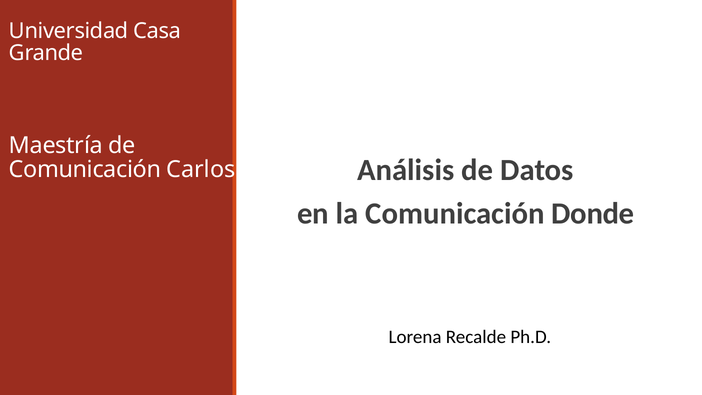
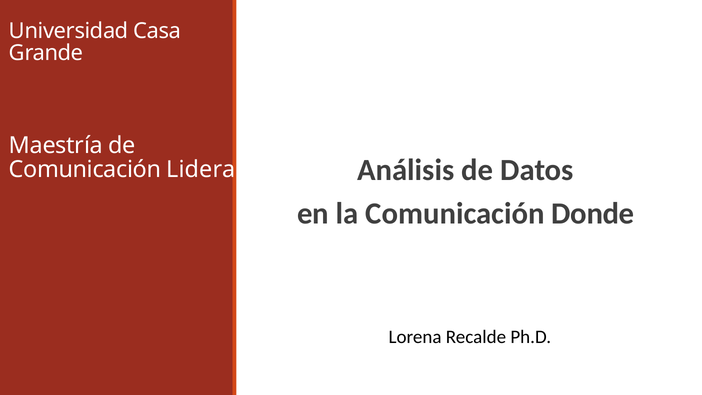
Carlos: Carlos -> Lidera (201, 170)
